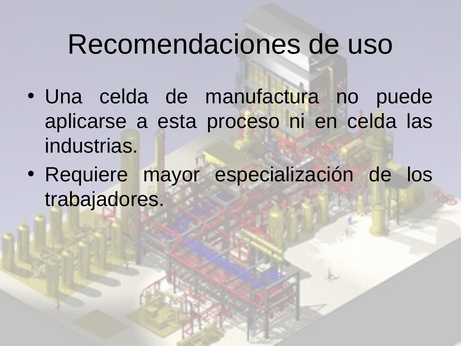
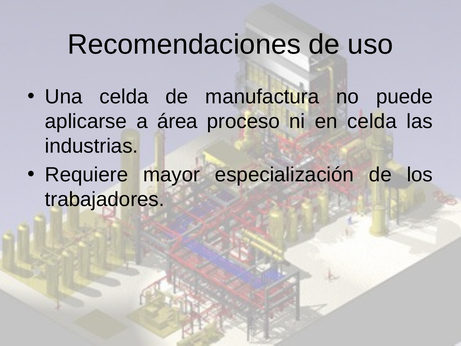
esta: esta -> área (177, 121)
